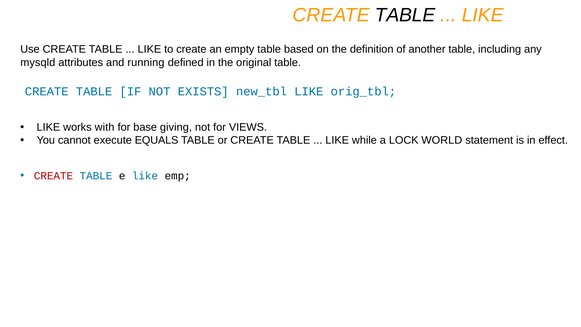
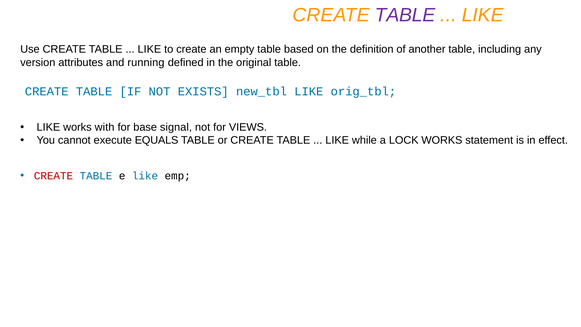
TABLE colour: black -> purple (405, 15)
mysqld: mysqld -> version (38, 62)
giving: giving -> signal (176, 127)
LOCK WORLD: WORLD -> WORKS (442, 140)
